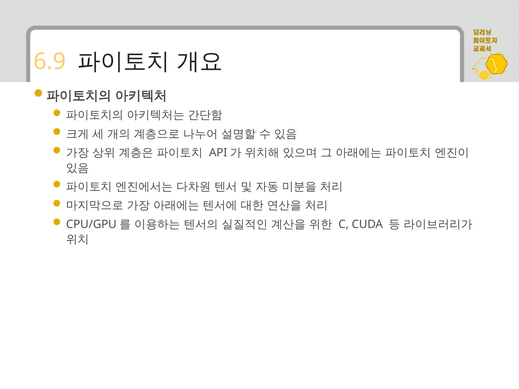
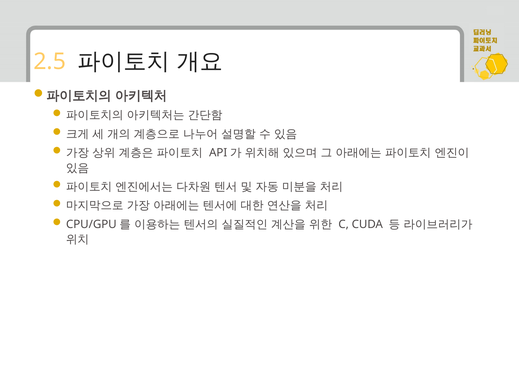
6.9: 6.9 -> 2.5 (50, 62)
